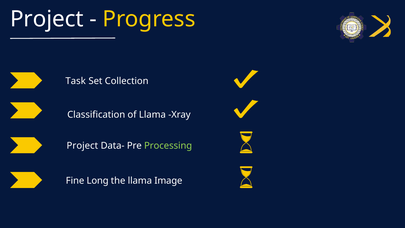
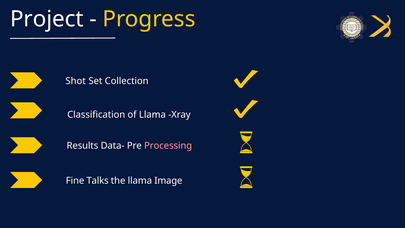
Task: Task -> Shot (76, 81)
Project: Project -> Results (82, 146)
Processing colour: light green -> pink (168, 146)
Long: Long -> Talks (98, 181)
